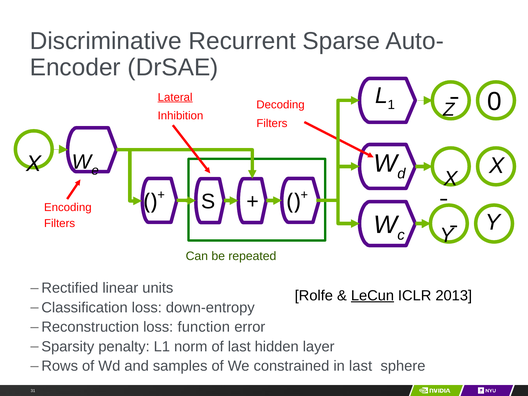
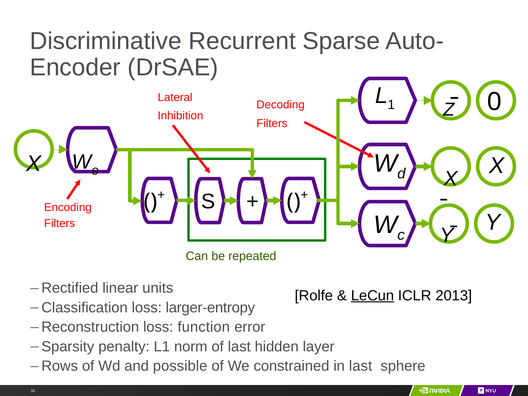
Lateral underline: present -> none (175, 97)
down-entropy: down-entropy -> larger-entropy (210, 308)
samples: samples -> possible (180, 366)
